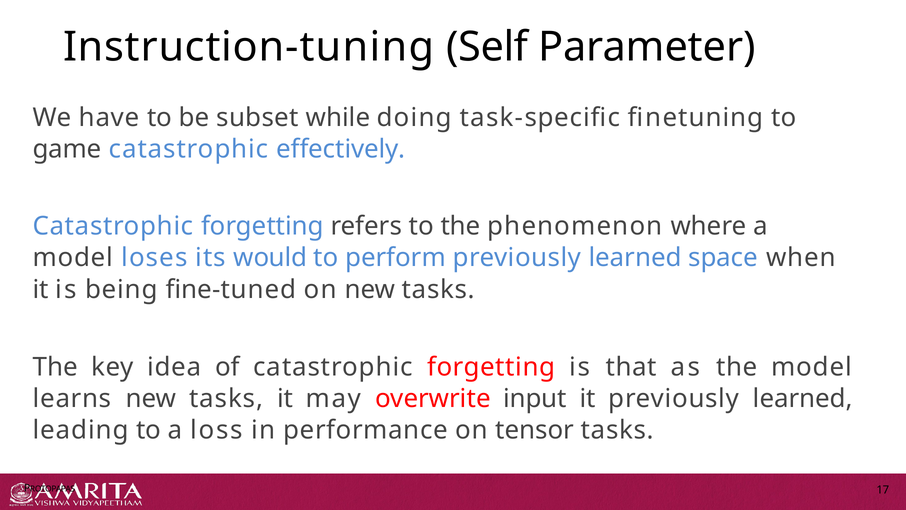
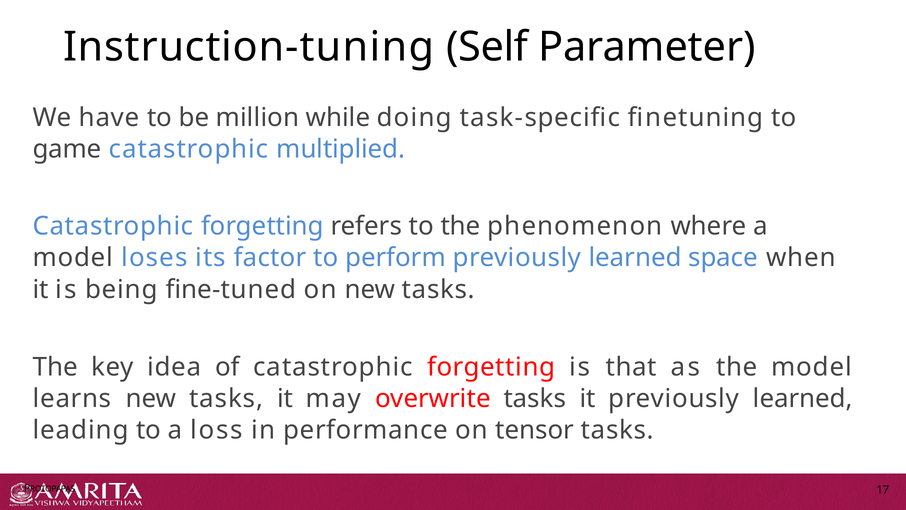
subset: subset -> million (258, 118)
effectively: effectively -> multiplied (341, 149)
would: would -> factor (270, 258)
overwrite input: input -> tasks (535, 398)
